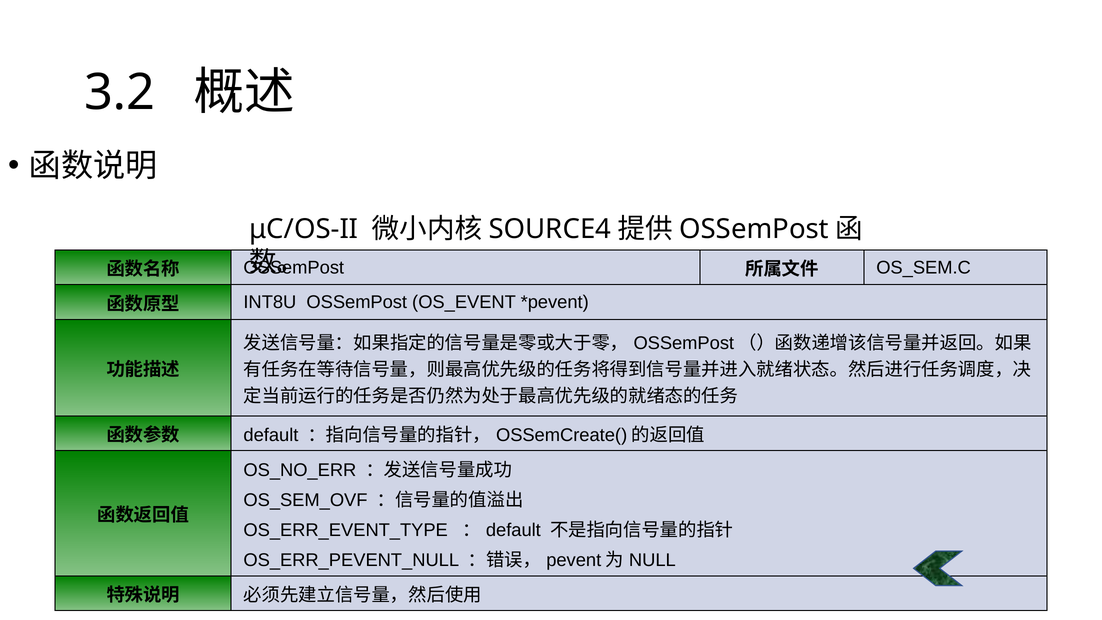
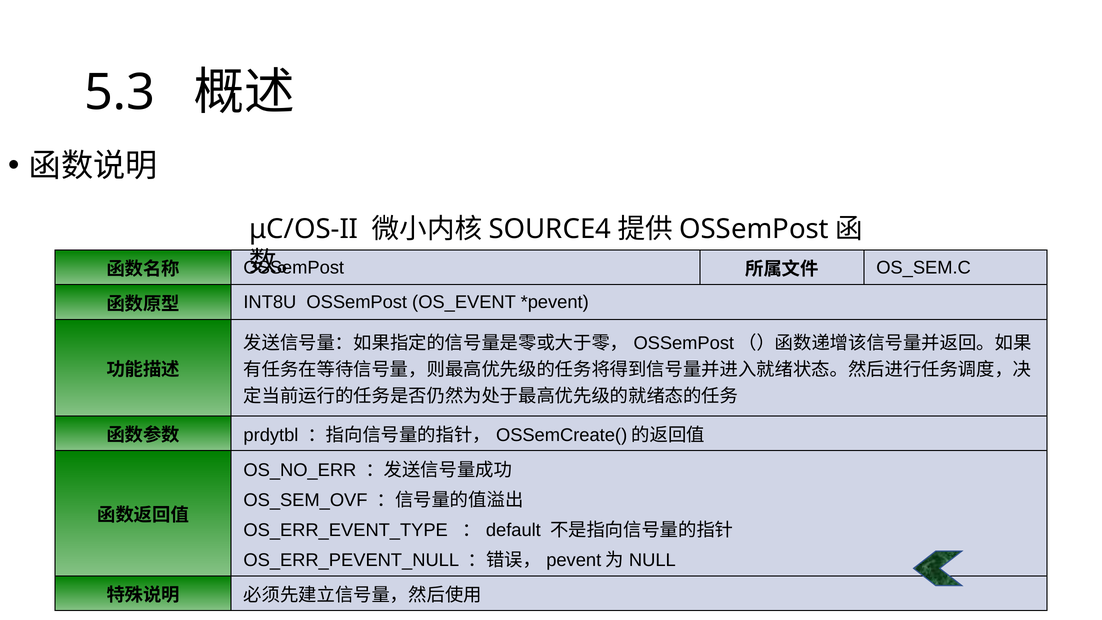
3.2: 3.2 -> 5.3 (120, 93)
default: default -> prdytbl (271, 435)
